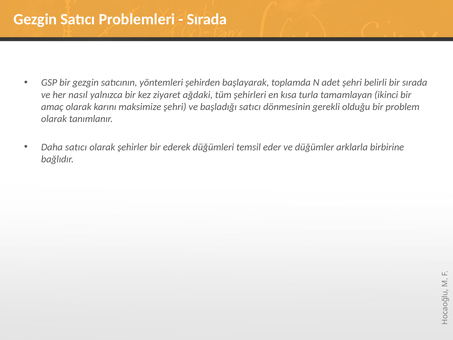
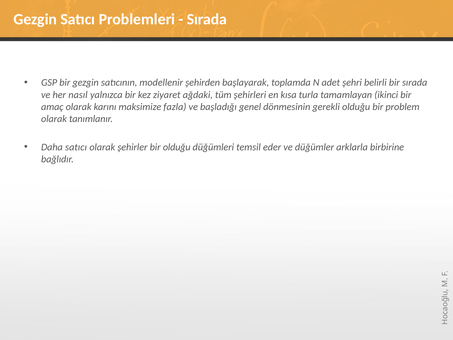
yöntemleri: yöntemleri -> modellenir (161, 83)
maksimize şehri: şehri -> fazla (175, 107)
başladığı satıcı: satıcı -> genel (250, 107)
bir ederek: ederek -> olduğu (177, 147)
